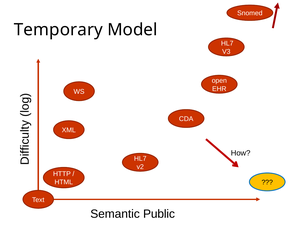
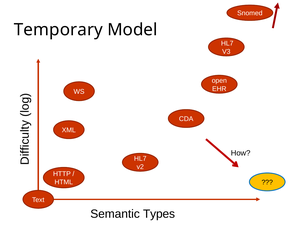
Public: Public -> Types (159, 213)
